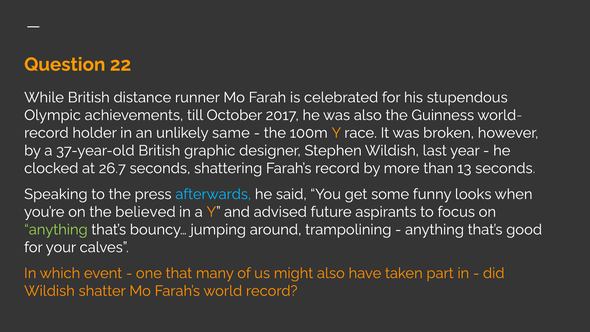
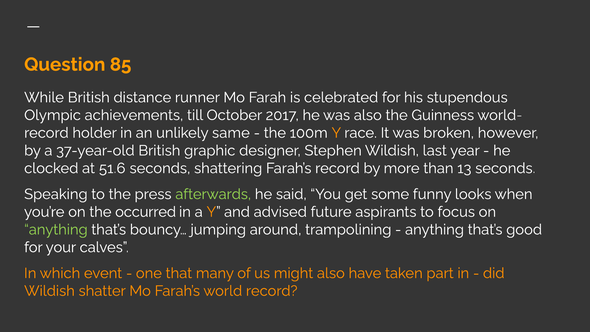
22: 22 -> 85 (121, 64)
26.7: 26.7 -> 51.6 (112, 168)
afterwards colour: light blue -> light green (213, 194)
believed: believed -> occurred (146, 212)
